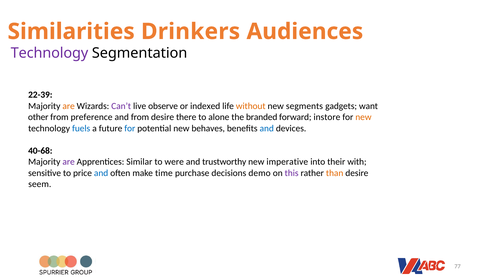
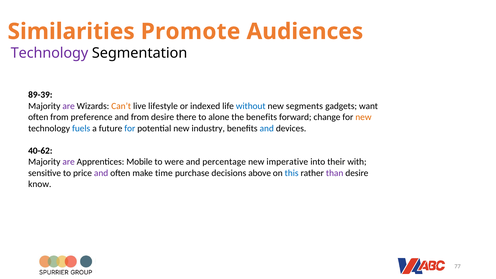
Drinkers: Drinkers -> Promote (191, 32)
22-39: 22-39 -> 89-39 (40, 95)
are colour: orange -> purple (69, 106)
Can’t colour: purple -> orange (121, 106)
observe: observe -> lifestyle (163, 106)
without colour: orange -> blue (251, 106)
other: other -> often (38, 117)
the branded: branded -> benefits (262, 117)
instore: instore -> change (327, 117)
behaves: behaves -> industry (208, 128)
40-68: 40-68 -> 40-62 (40, 151)
Similar: Similar -> Mobile (139, 162)
trustworthy: trustworthy -> percentage (224, 162)
and colour: blue -> purple (101, 173)
demo: demo -> above (260, 173)
this colour: purple -> blue (292, 173)
than colour: orange -> purple (335, 173)
seem: seem -> know (40, 184)
